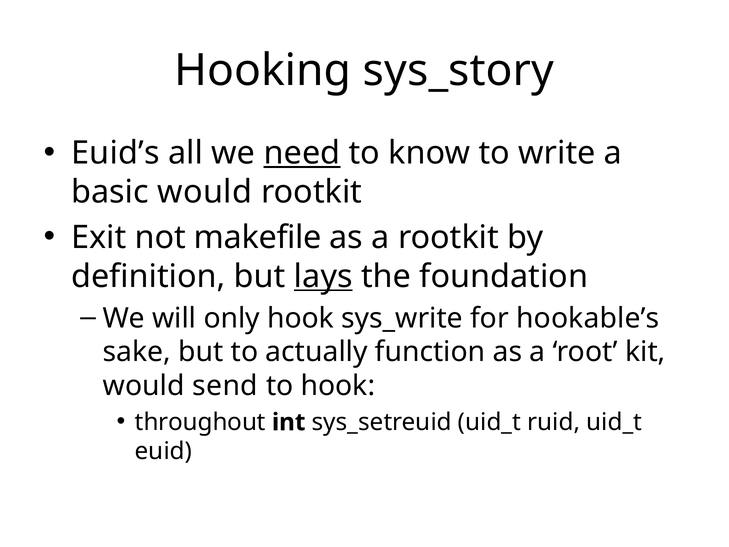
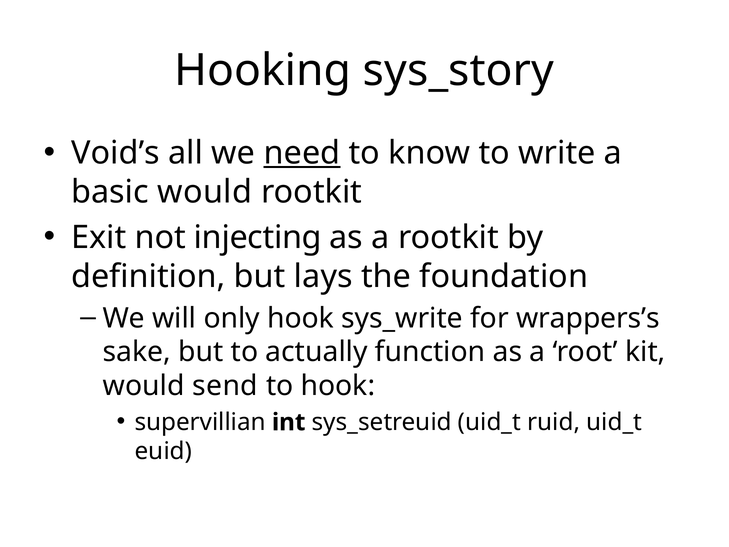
Euid’s: Euid’s -> Void’s (115, 153)
makefile: makefile -> injecting (258, 237)
lays underline: present -> none (323, 276)
hookable’s: hookable’s -> wrappers’s (588, 318)
throughout: throughout -> supervillian (200, 422)
